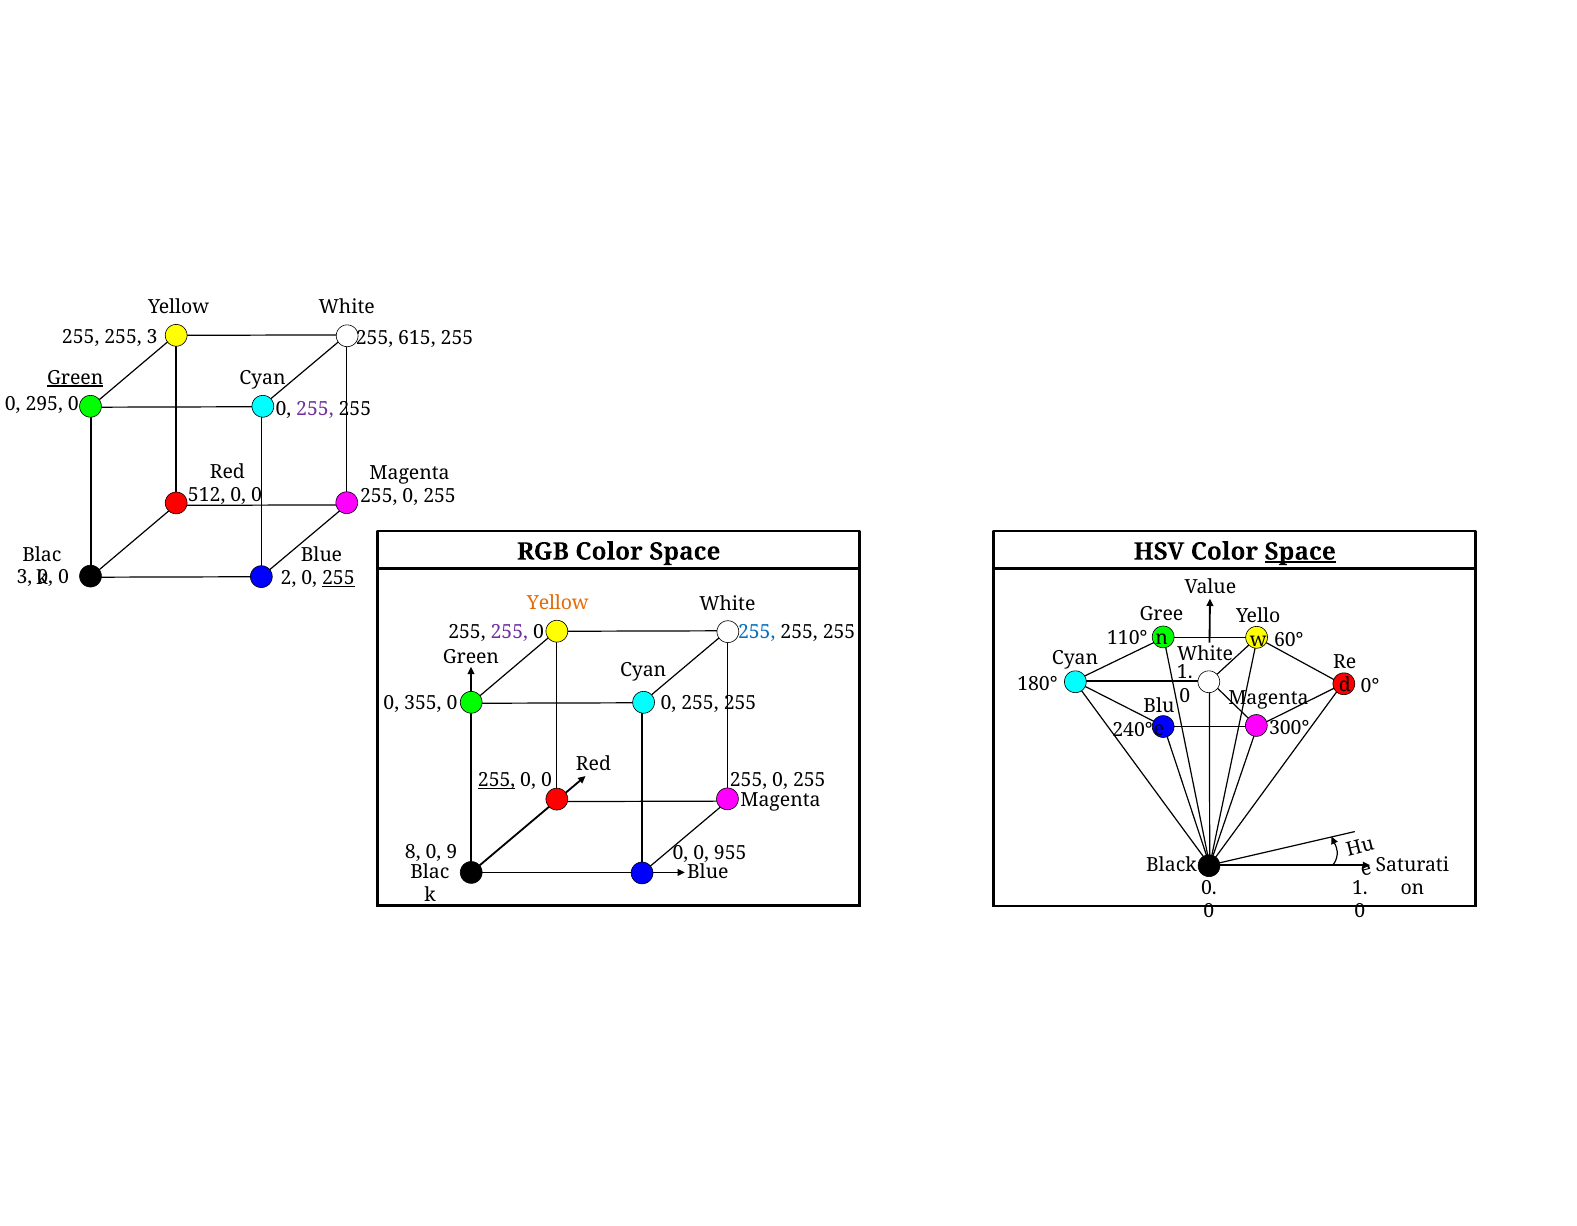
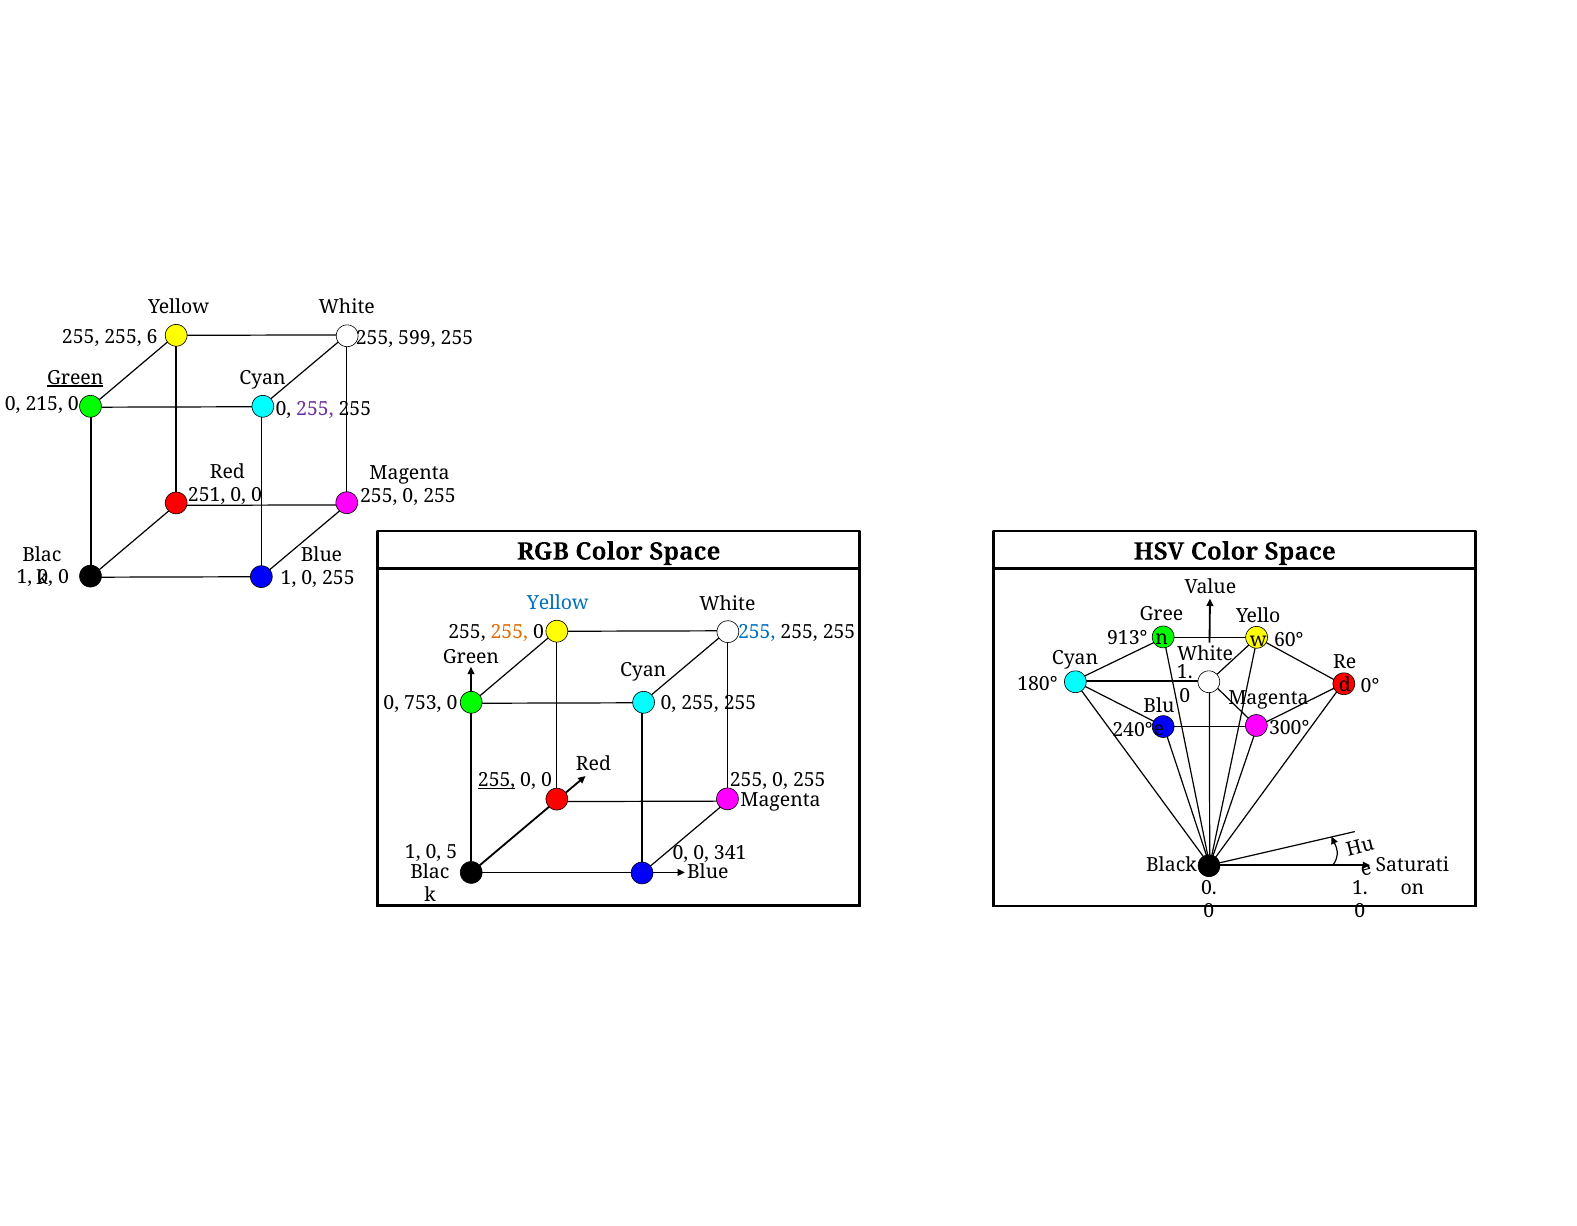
255 3: 3 -> 6 (152, 337)
615: 615 -> 599 (417, 338)
295: 295 -> 215 (44, 404)
512: 512 -> 251 (207, 495)
Space underline: present -> none (1300, 552)
3: 3 -> 1 (25, 578)
2: 2 -> 1 (289, 578)
255 underline: present -> none (338, 578)
Yellow colour: orange -> blue (558, 603)
255 colour: purple -> orange (509, 633)
110°: 110° -> 913° (1127, 639)
355: 355 -> 753 (423, 704)
8: 8 -> 1 (413, 853)
9: 9 -> 5 (452, 853)
955: 955 -> 341 (730, 854)
